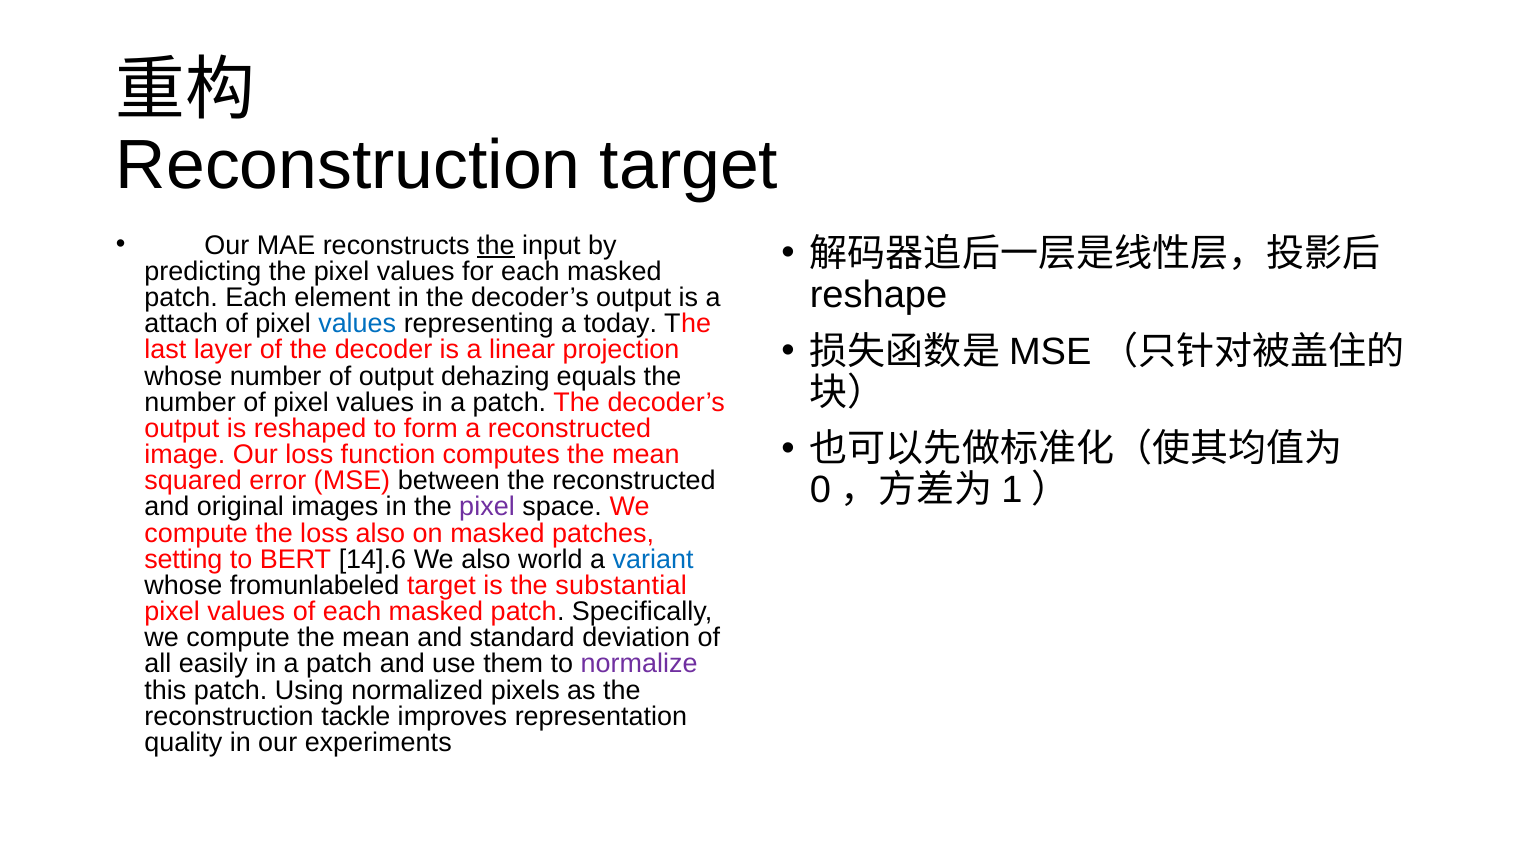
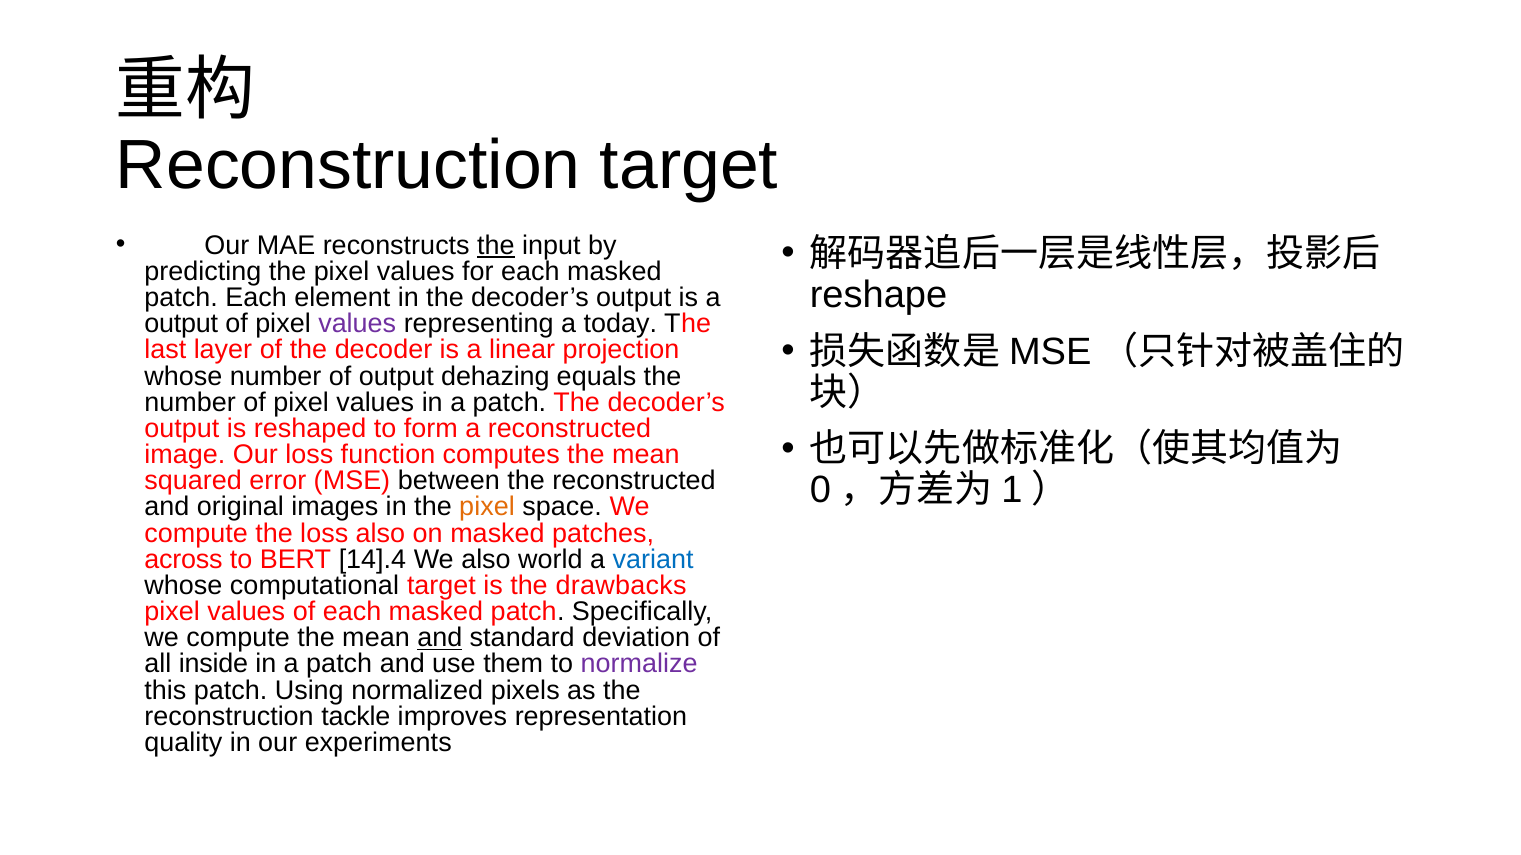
attach: attach -> output (181, 324)
values colour: blue -> purple (357, 324)
pixel colour: purple -> orange (487, 507)
setting: setting -> across (183, 560)
14].6: 14].6 -> 14].4 (372, 560)
fromunlabeled: fromunlabeled -> computational (314, 586)
substantial: substantial -> drawbacks (621, 586)
and underline: none -> present (440, 638)
easily: easily -> inside (213, 664)
